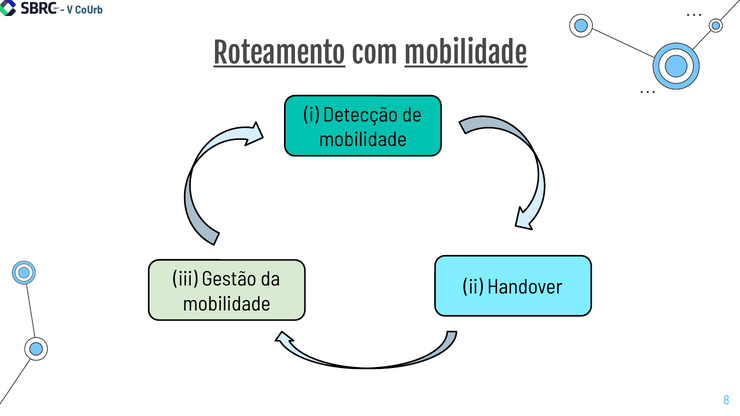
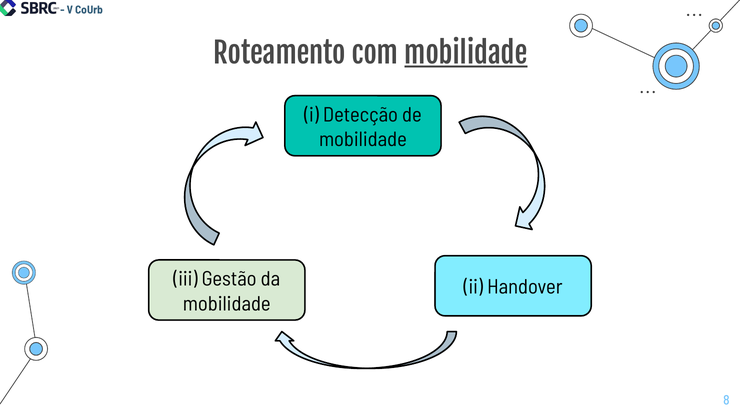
Roteamento underline: present -> none (280, 54)
